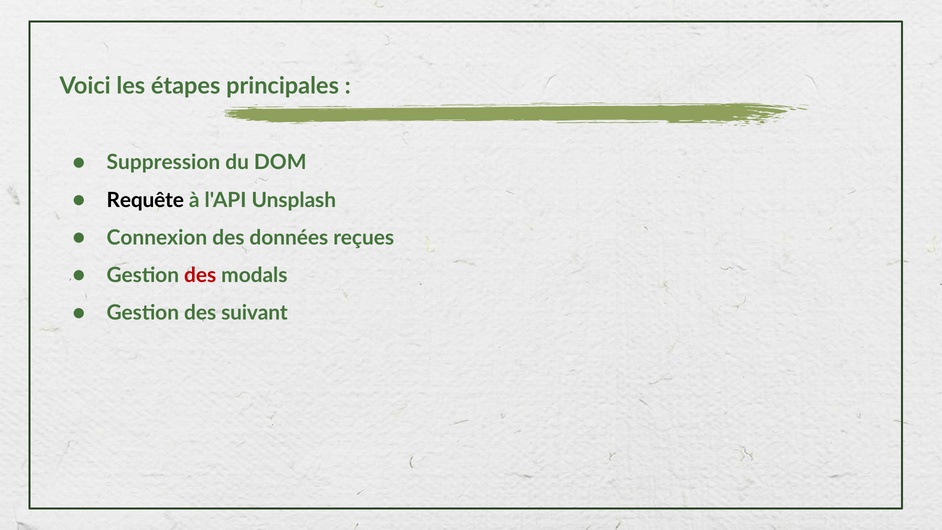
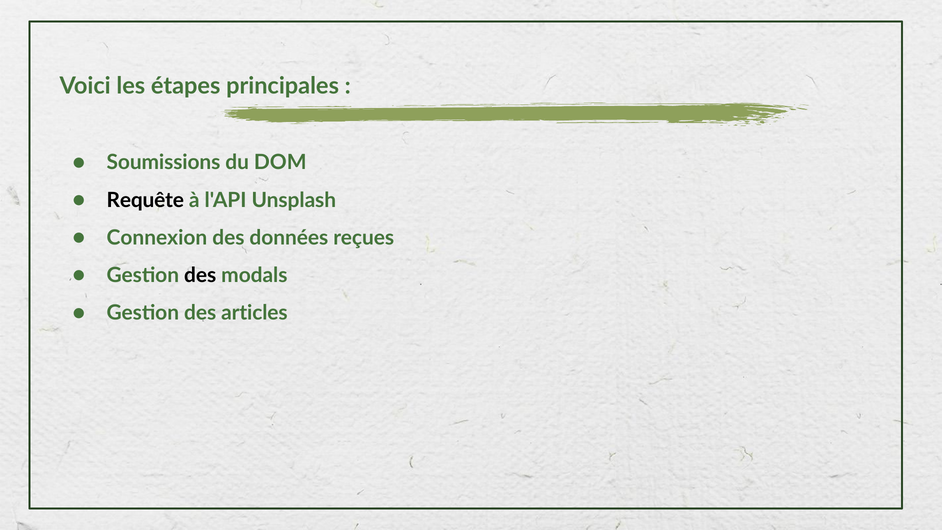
Suppression: Suppression -> Soumissions (163, 162)
des colour: red -> black (200, 275)
suivant: suivant -> articles (254, 313)
